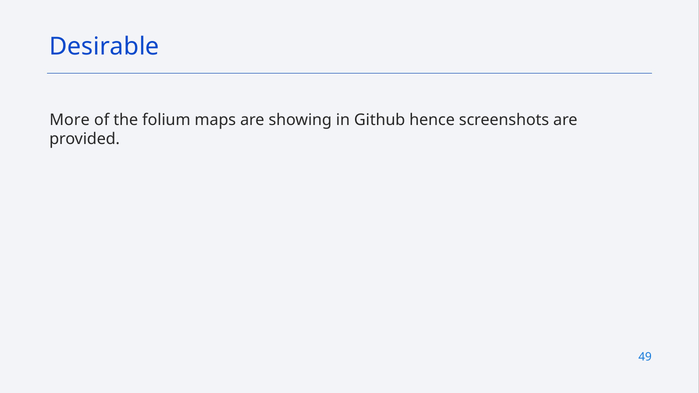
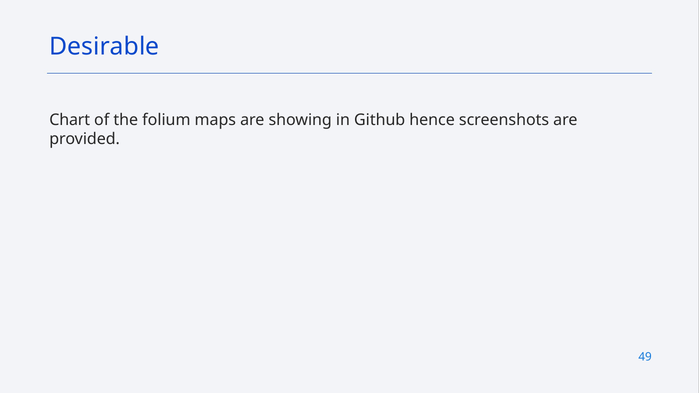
More: More -> Chart (70, 120)
